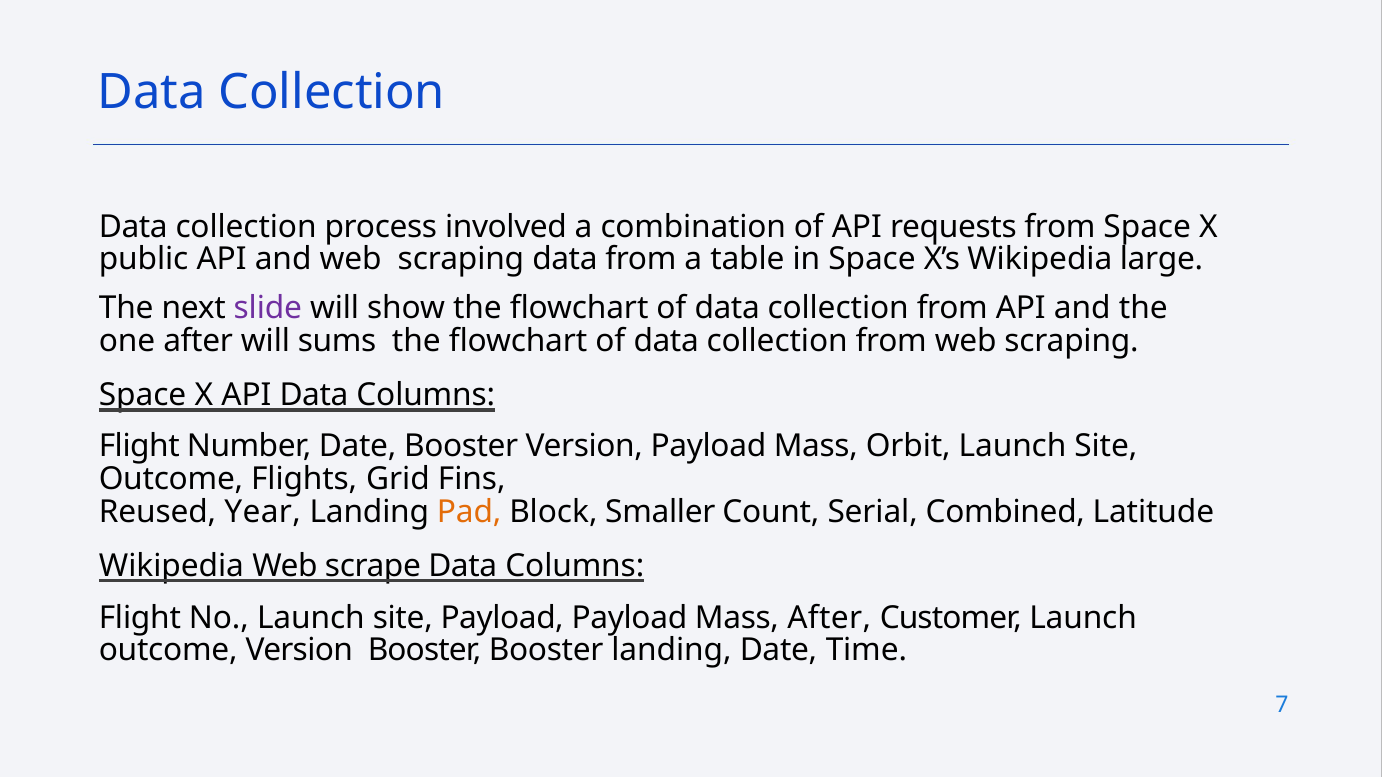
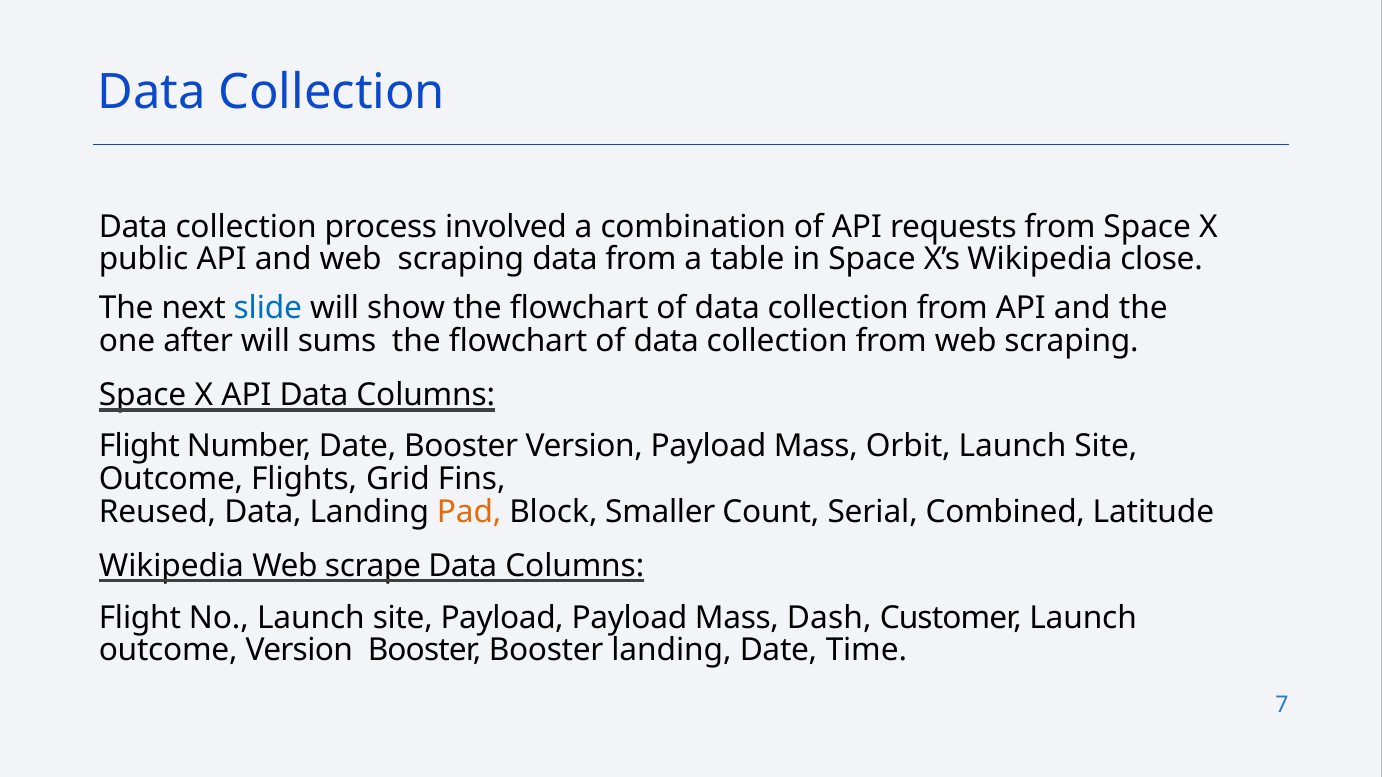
large: large -> close (1162, 259)
slide colour: purple -> blue (268, 308)
Reused Year: Year -> Data (263, 512)
Mass After: After -> Dash (829, 618)
